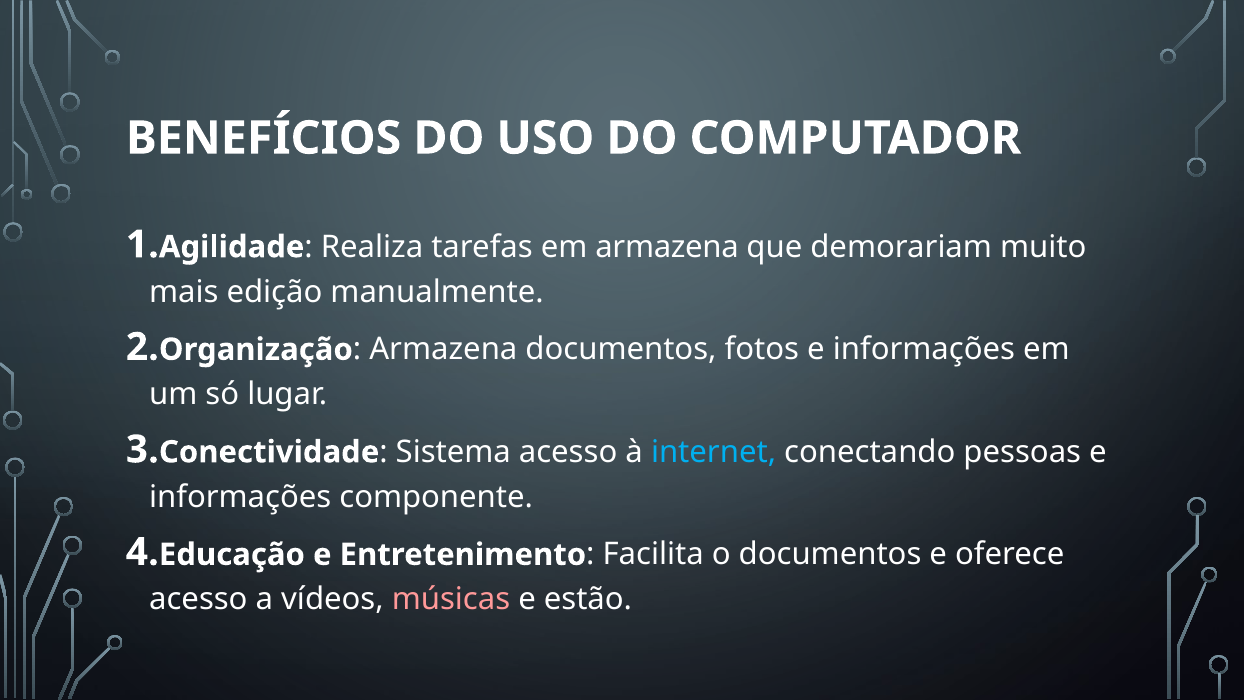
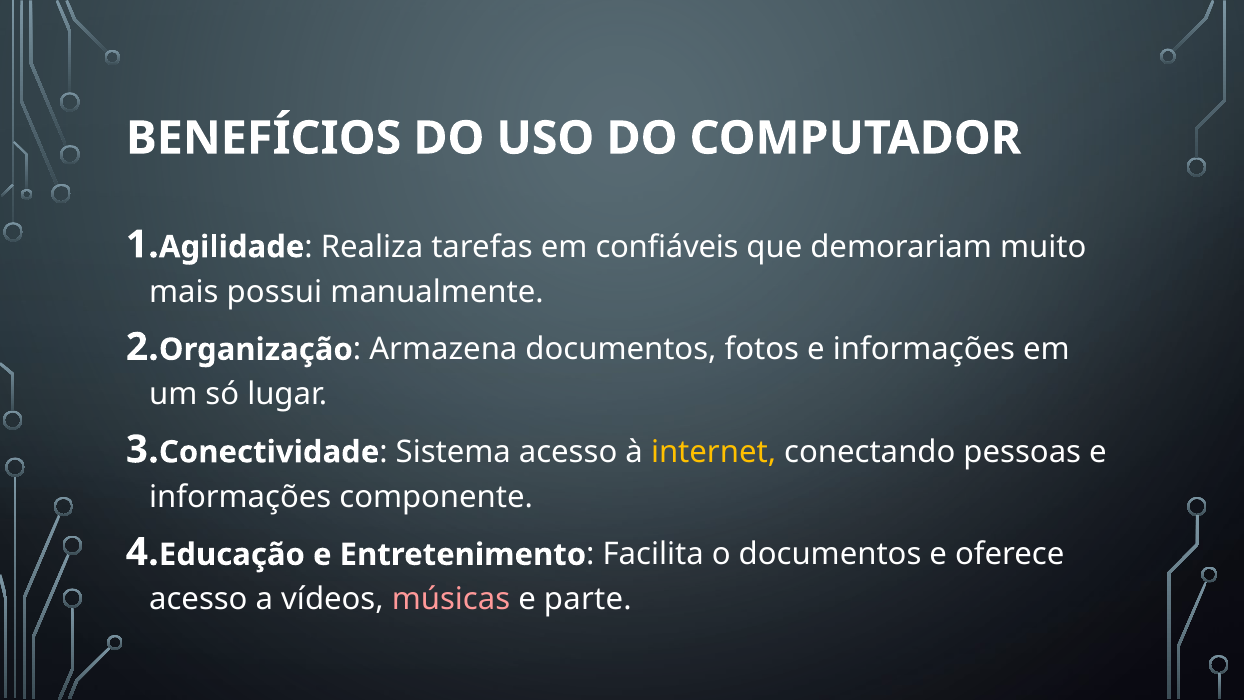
em armazena: armazena -> confiáveis (667, 247)
edição: edição -> possui (274, 292)
internet colour: light blue -> yellow (714, 452)
estão: estão -> parte (588, 599)
